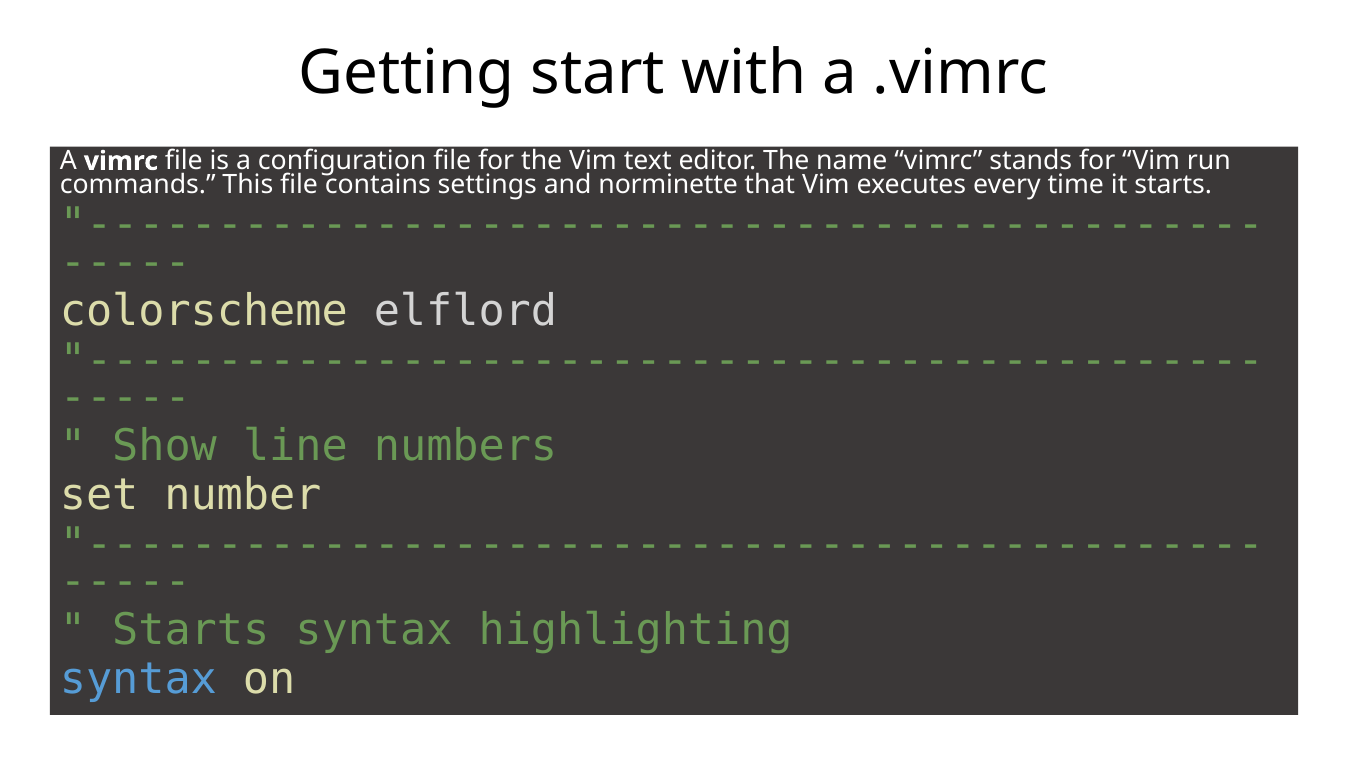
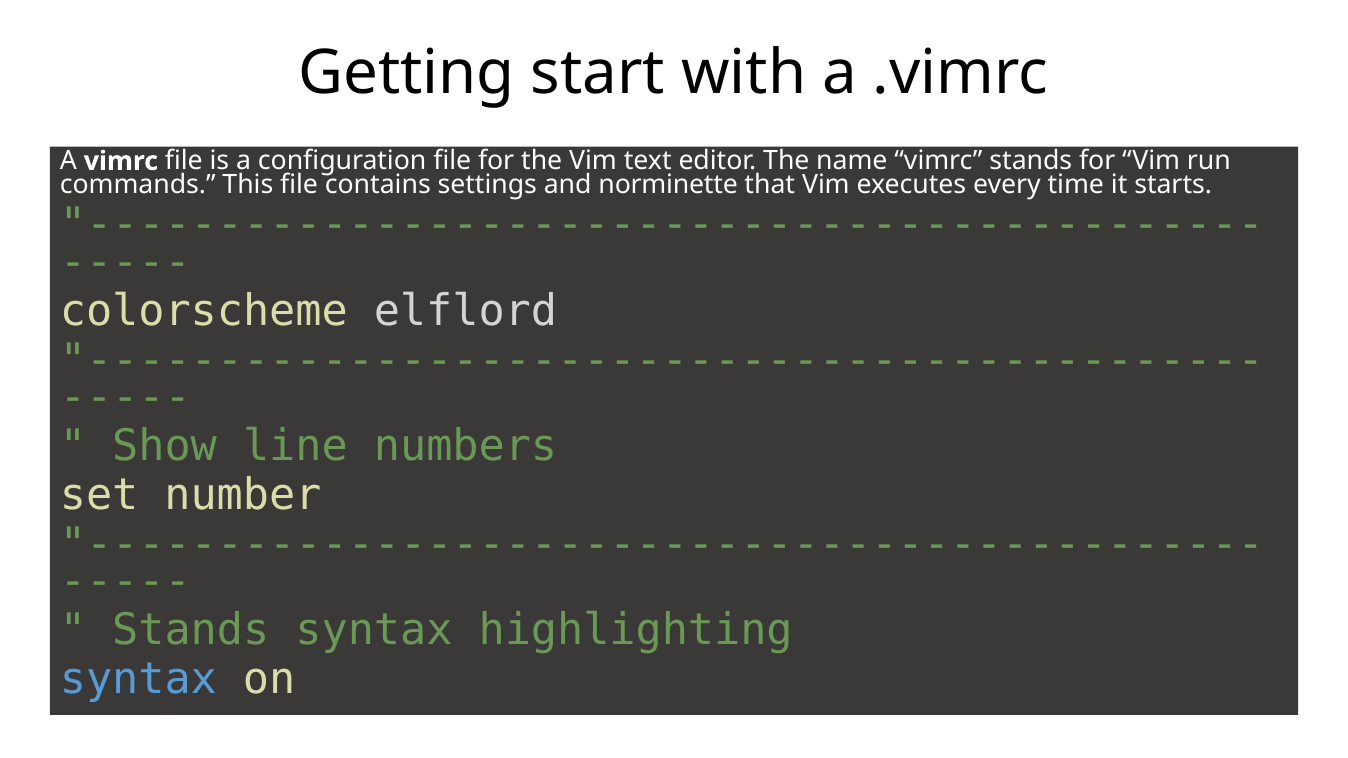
Starts: Starts -> Stands (191, 631)
